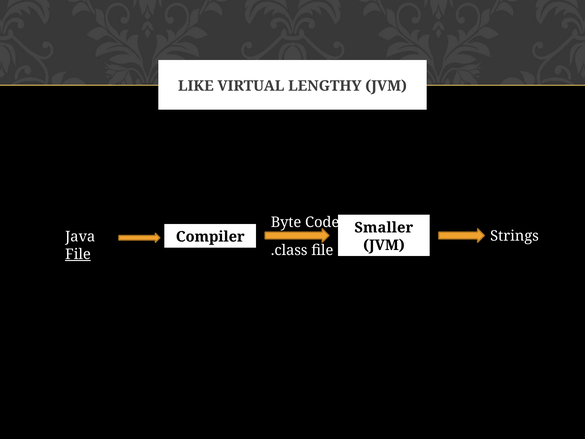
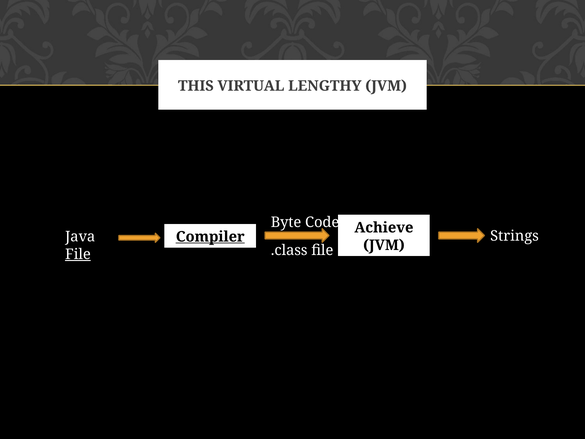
LIKE: LIKE -> THIS (196, 86)
Smaller: Smaller -> Achieve (384, 227)
Compiler underline: none -> present (210, 237)
